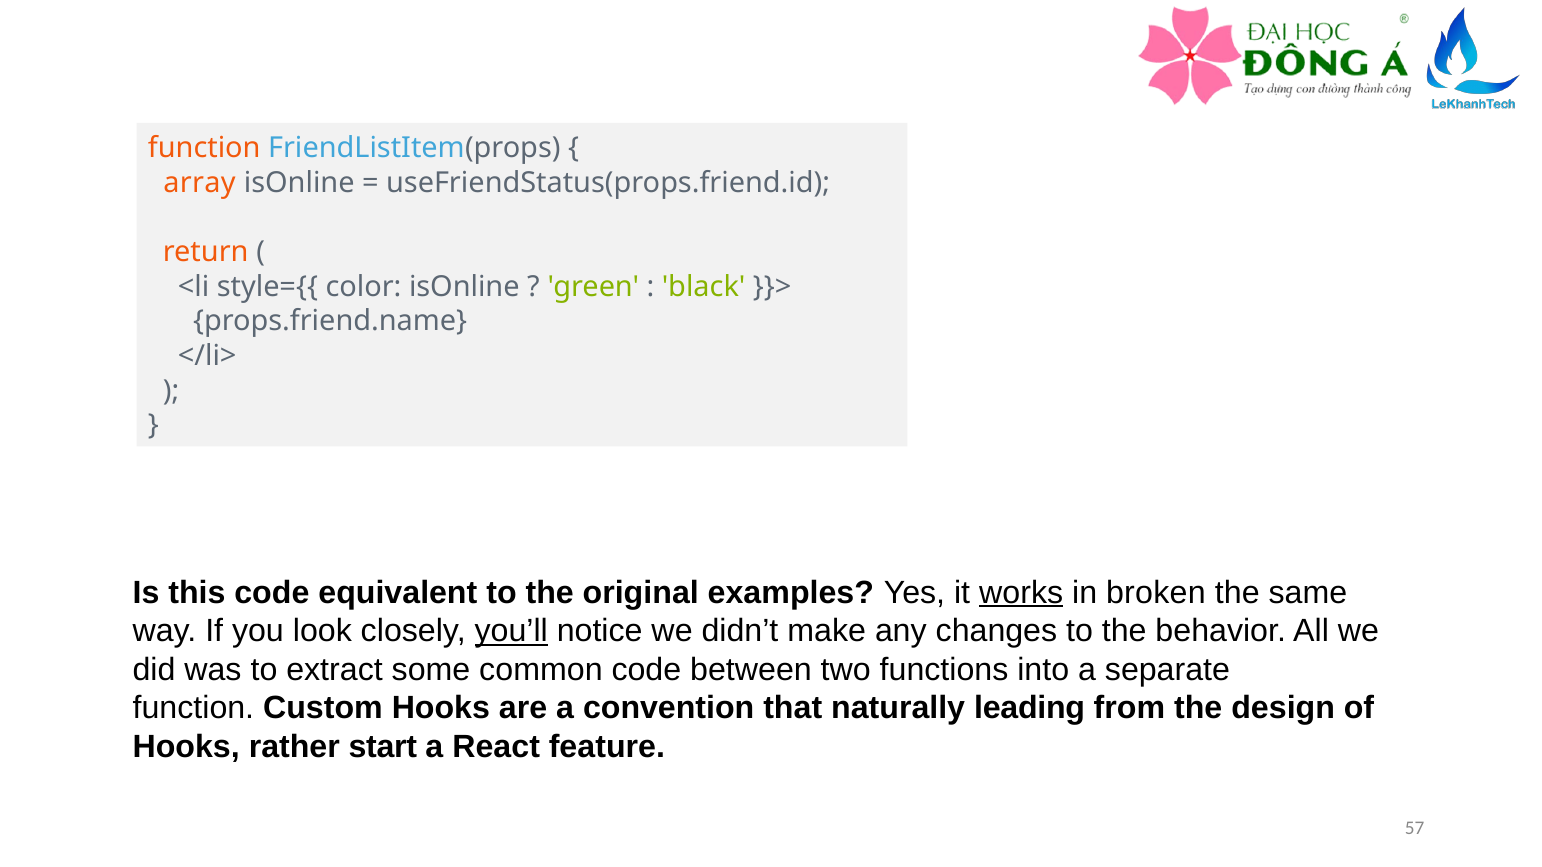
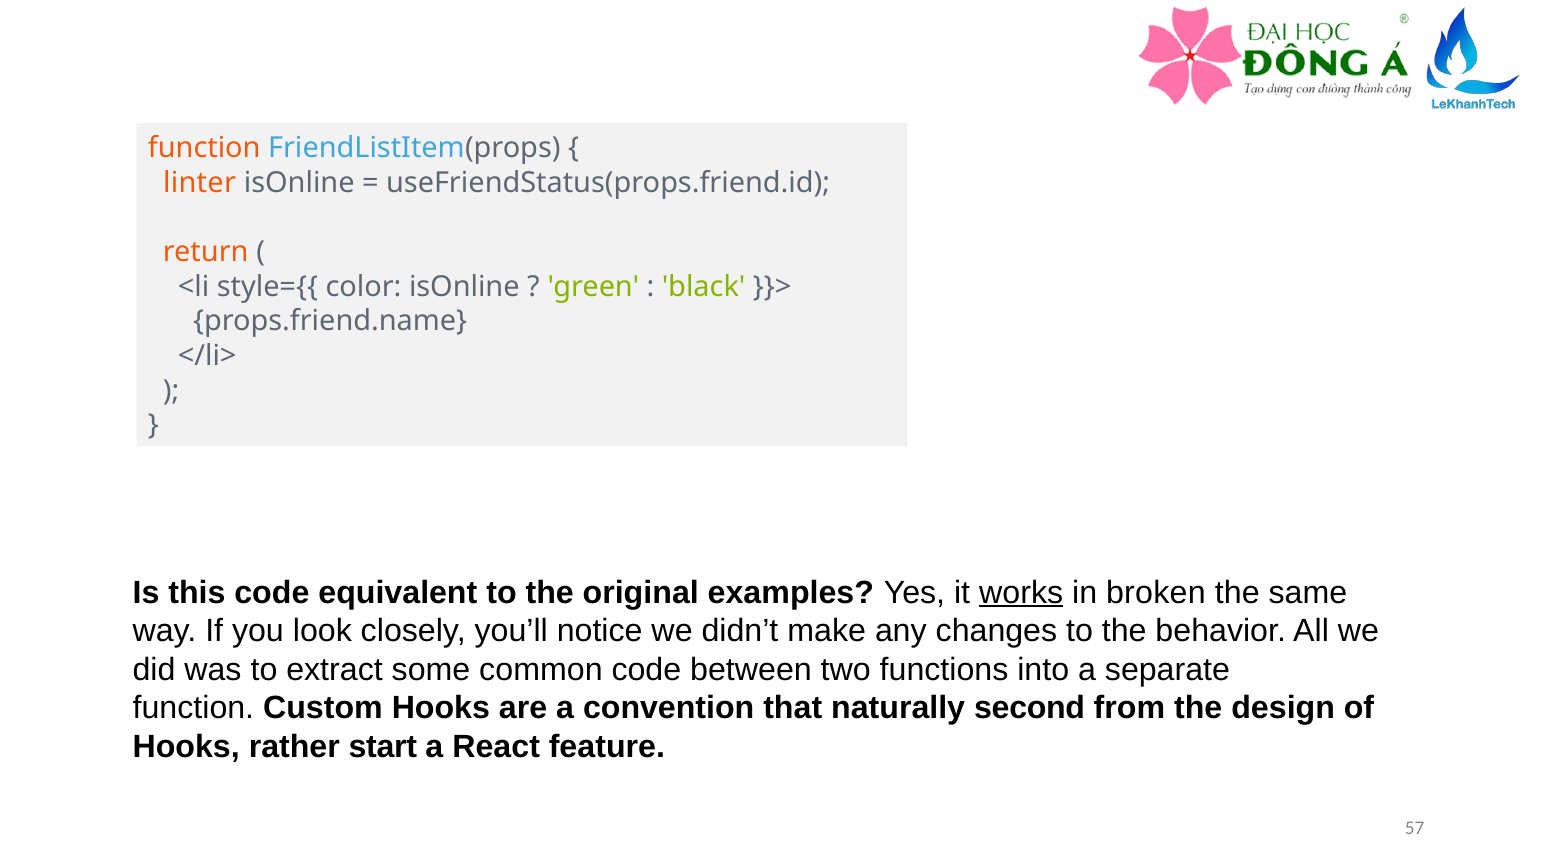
array: array -> linter (200, 183)
you’ll underline: present -> none (511, 631)
leading: leading -> second (1030, 708)
